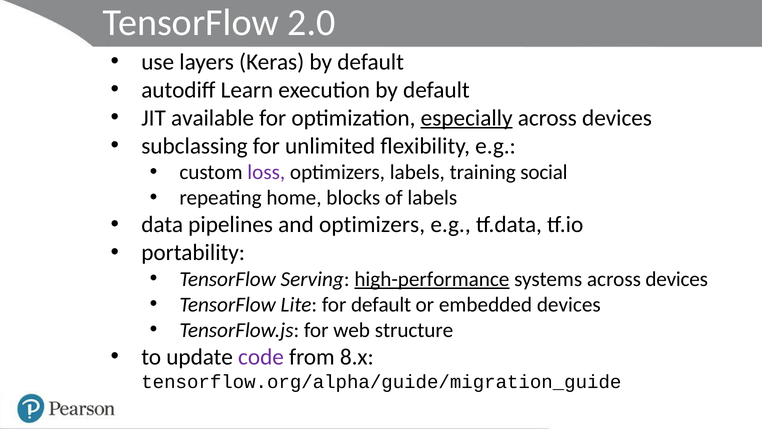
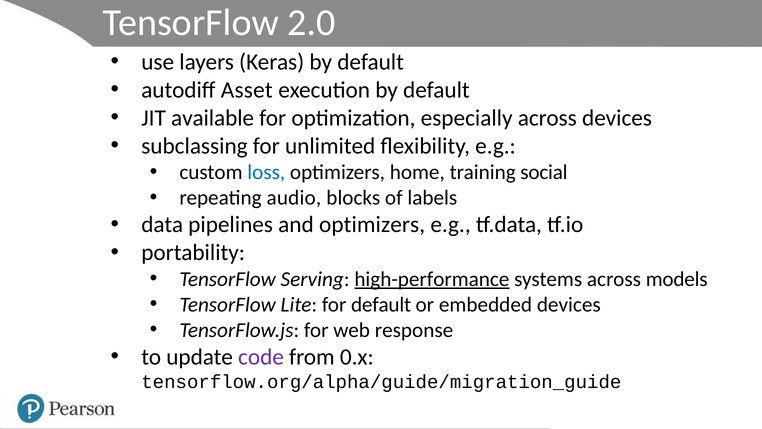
Learn: Learn -> Asset (247, 90)
especially underline: present -> none (467, 118)
loss colour: purple -> blue (266, 172)
optimizers labels: labels -> home (417, 172)
home: home -> audio (294, 198)
systems across devices: devices -> models (677, 279)
structure: structure -> response (414, 330)
8.x: 8.x -> 0.x (357, 357)
